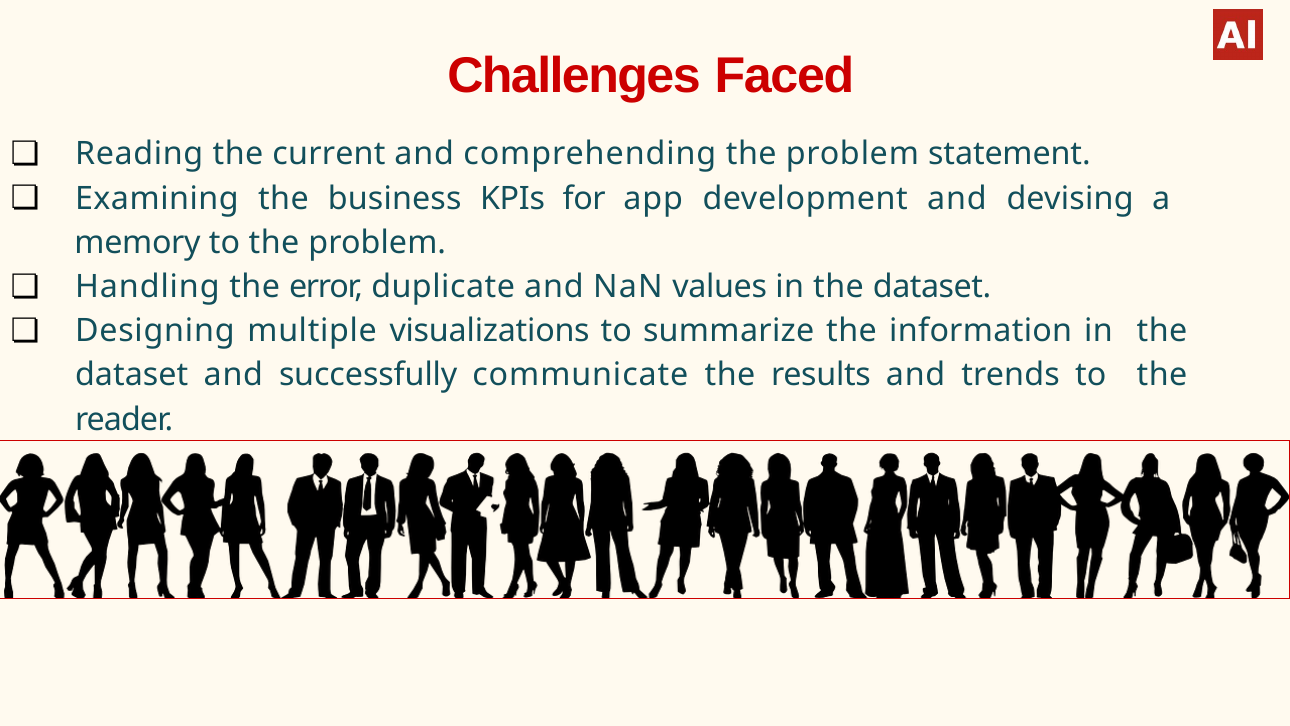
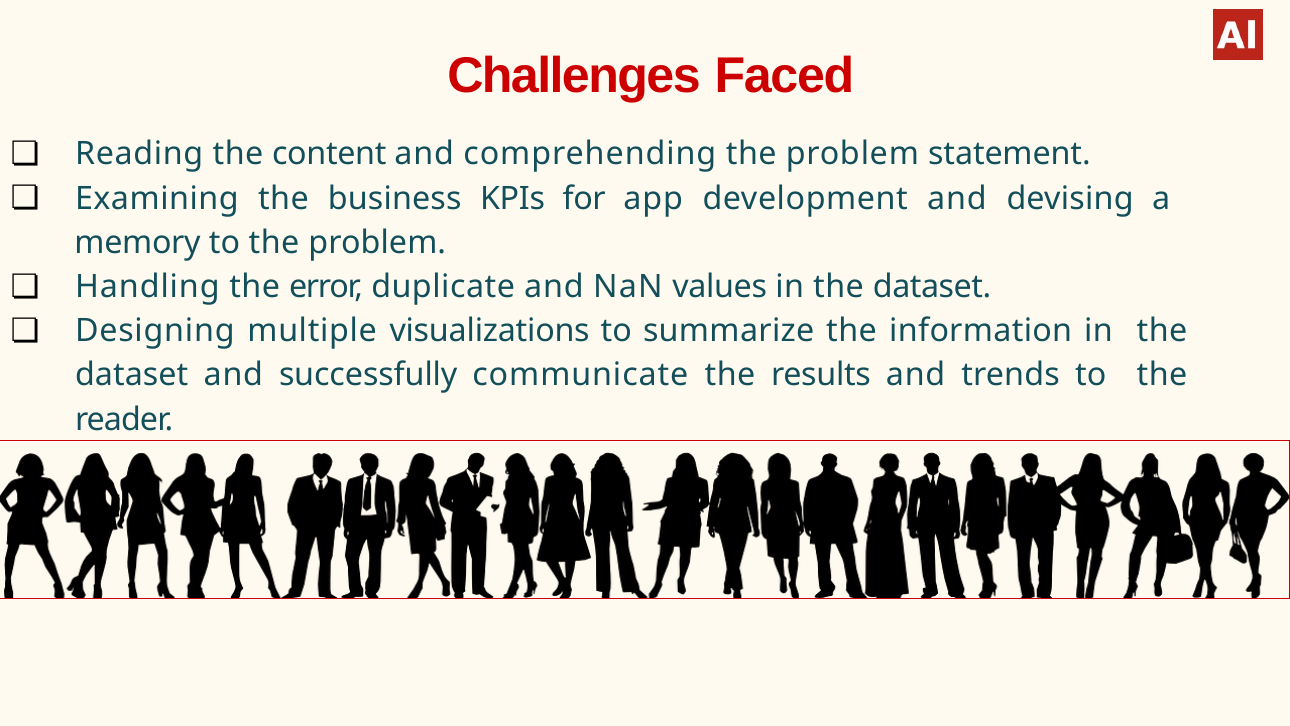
current: current -> content (329, 154)
